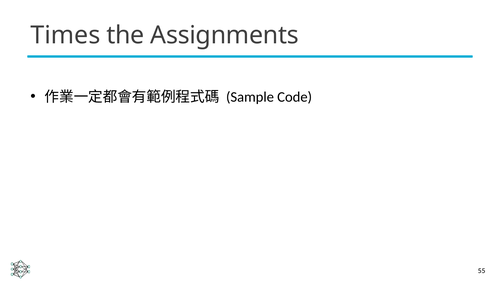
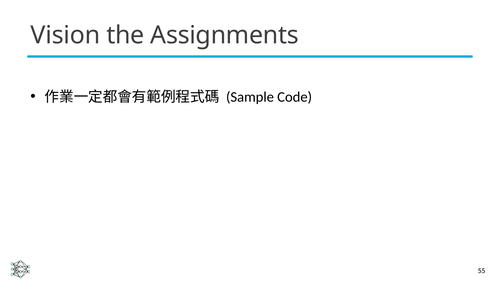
Times: Times -> Vision (65, 35)
